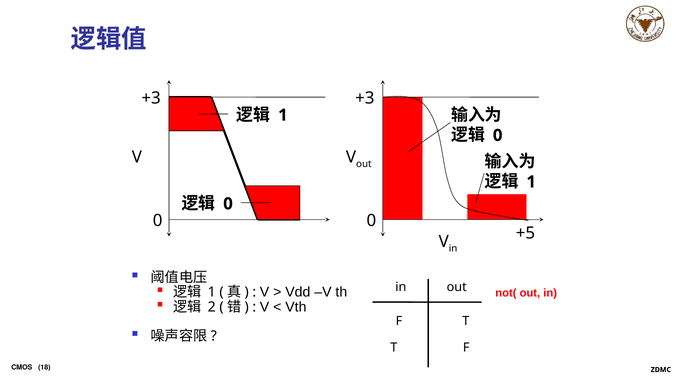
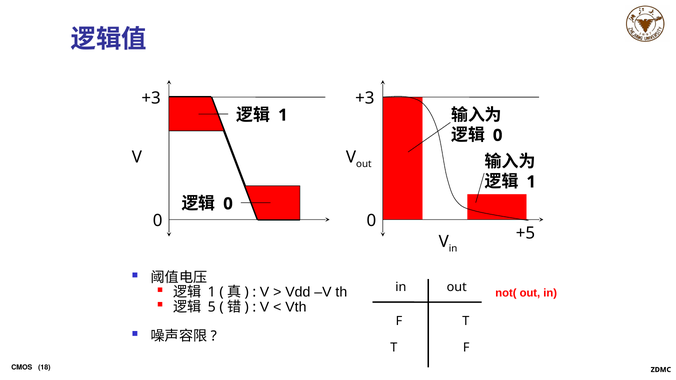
2: 2 -> 5 (212, 307)
